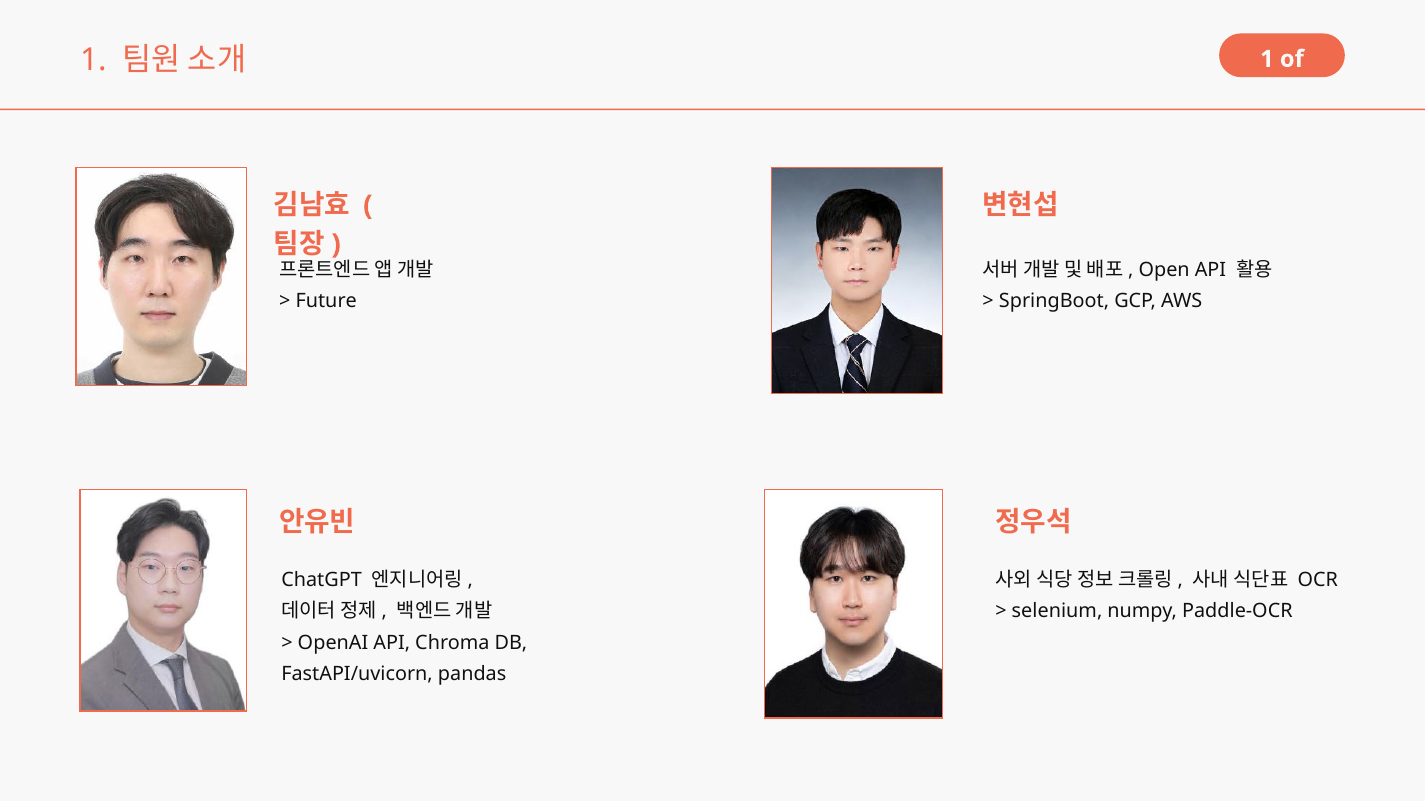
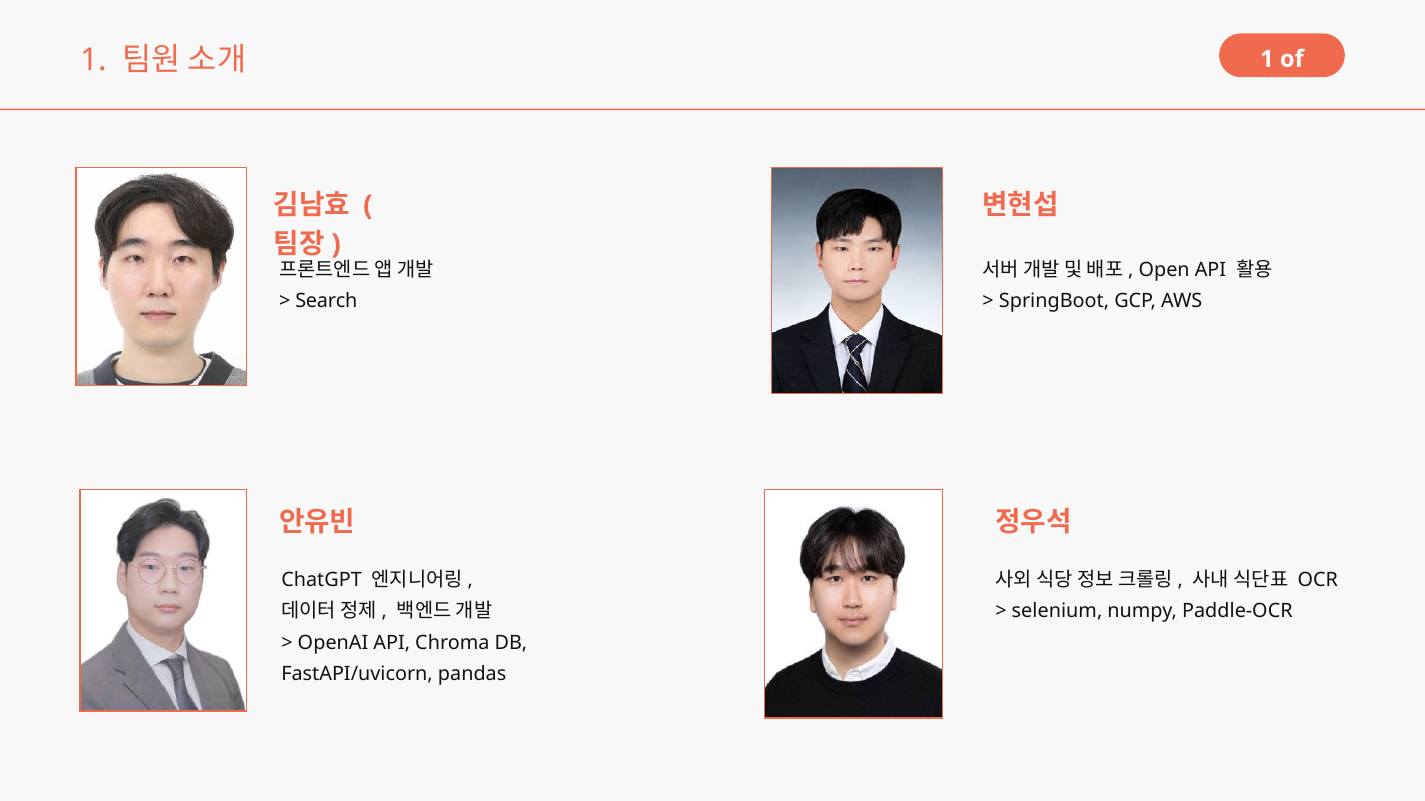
Future: Future -> Search (326, 301)
